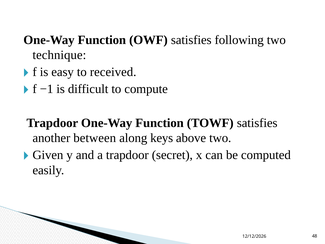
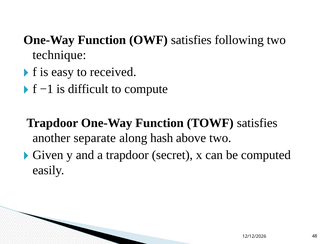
between: between -> separate (95, 138)
keys: keys -> hash (162, 138)
